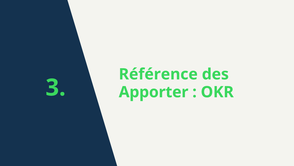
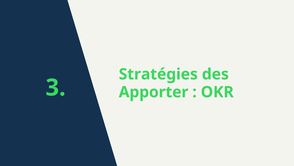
Référence: Référence -> Stratégies (158, 74)
